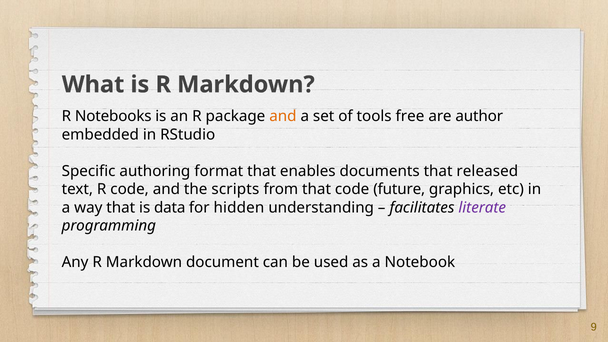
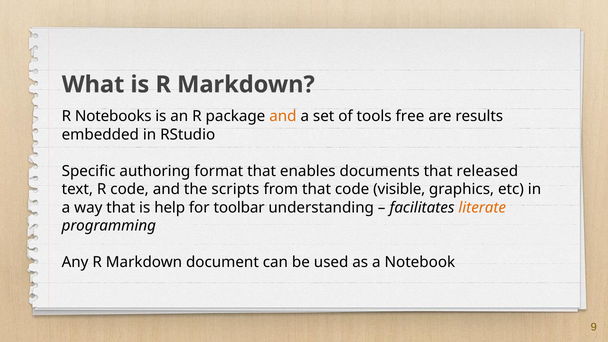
author: author -> results (479, 116)
future: future -> visible (399, 189)
data: data -> help (170, 208)
hidden: hidden -> toolbar (239, 208)
literate colour: purple -> orange (482, 208)
